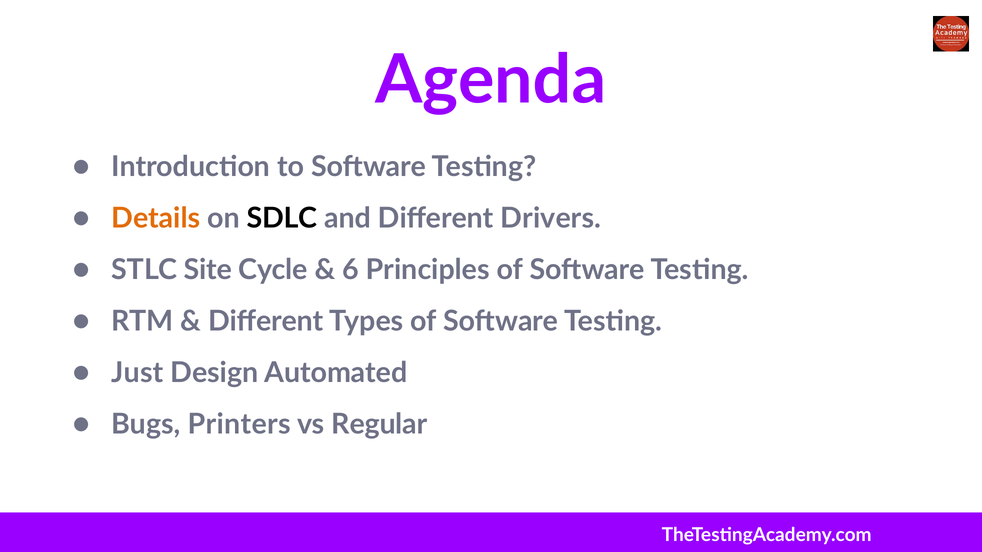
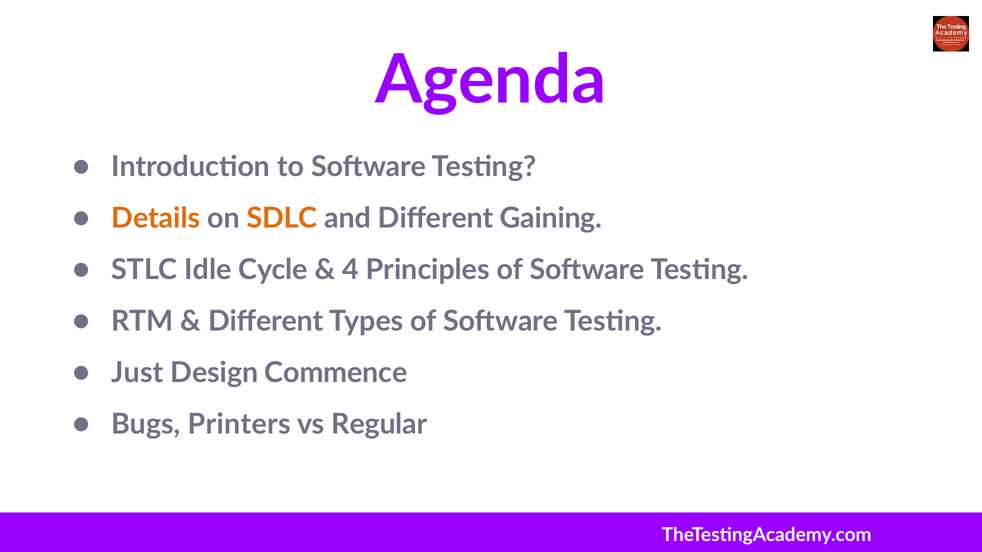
SDLC colour: black -> orange (282, 218)
Drivers: Drivers -> Gaining (551, 218)
Site: Site -> Idle (208, 270)
6: 6 -> 4 (351, 270)
Automated: Automated -> Commence (336, 373)
